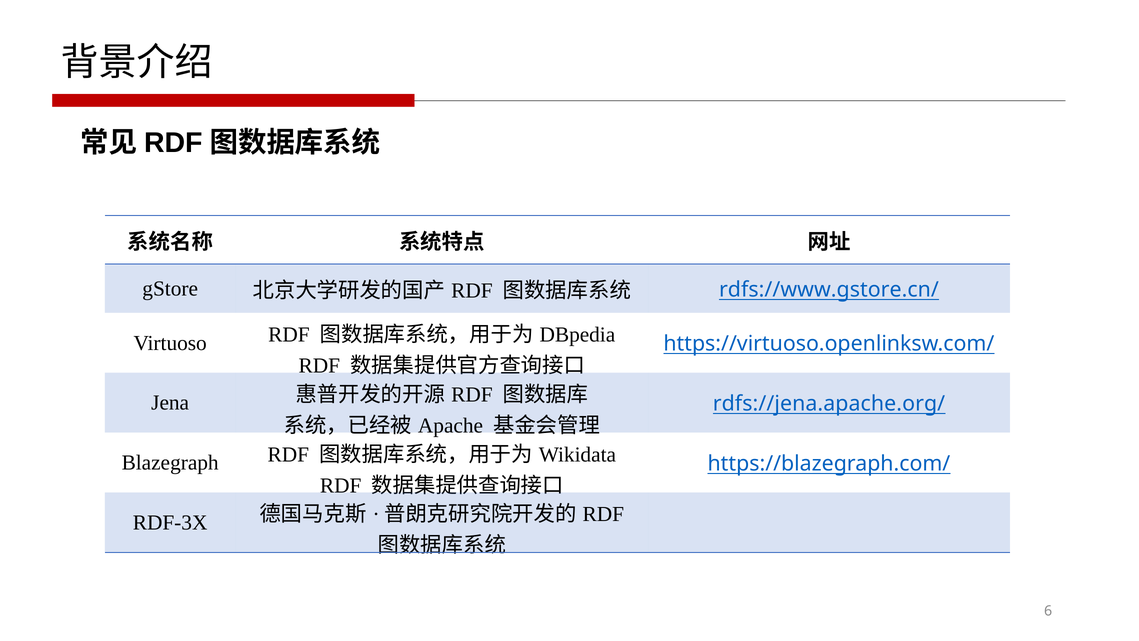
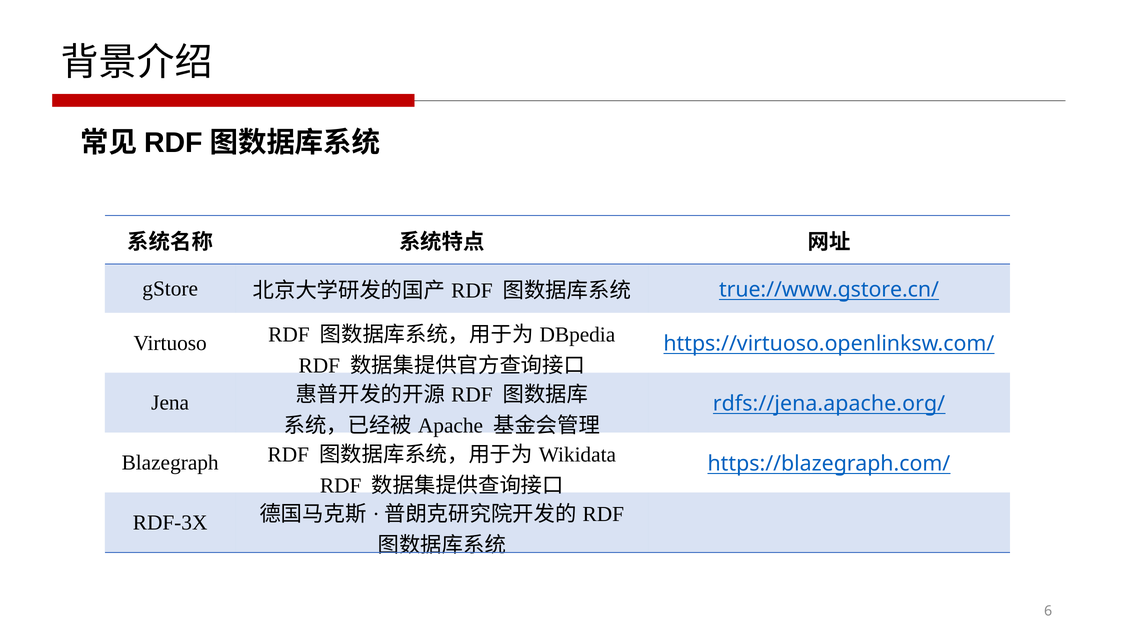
rdfs://www.gstore.cn/: rdfs://www.gstore.cn/ -> true://www.gstore.cn/ (829, 289)
